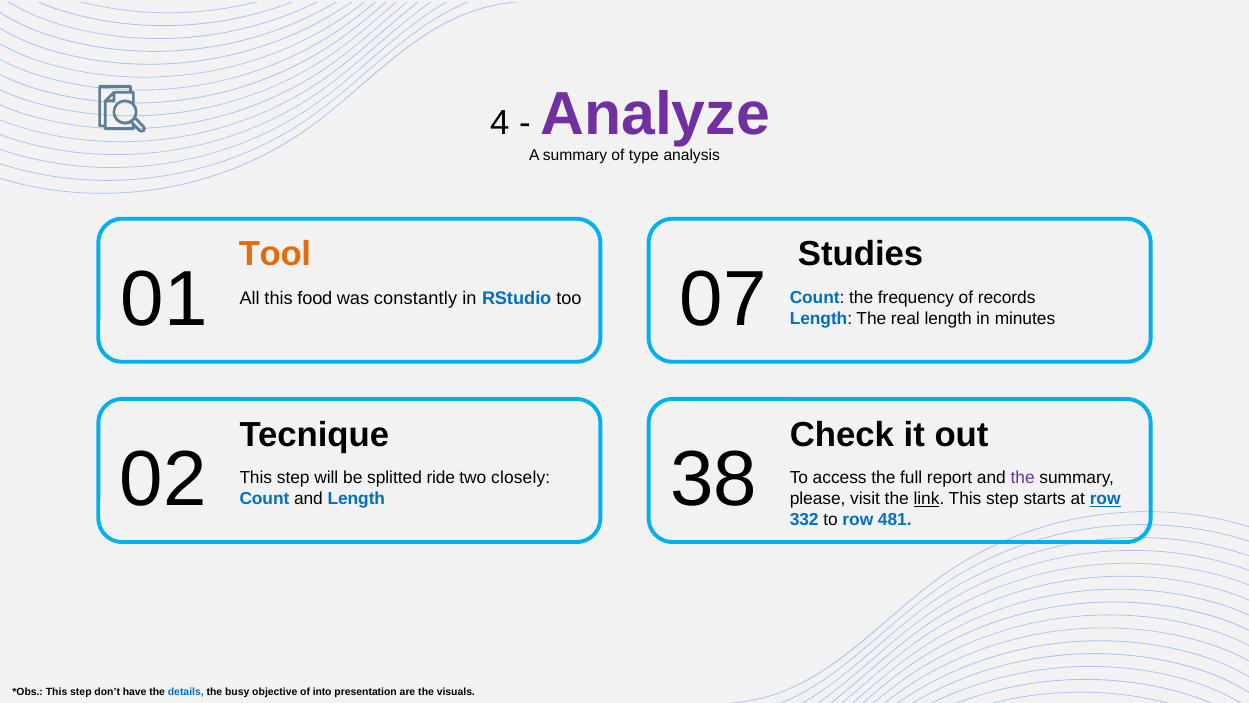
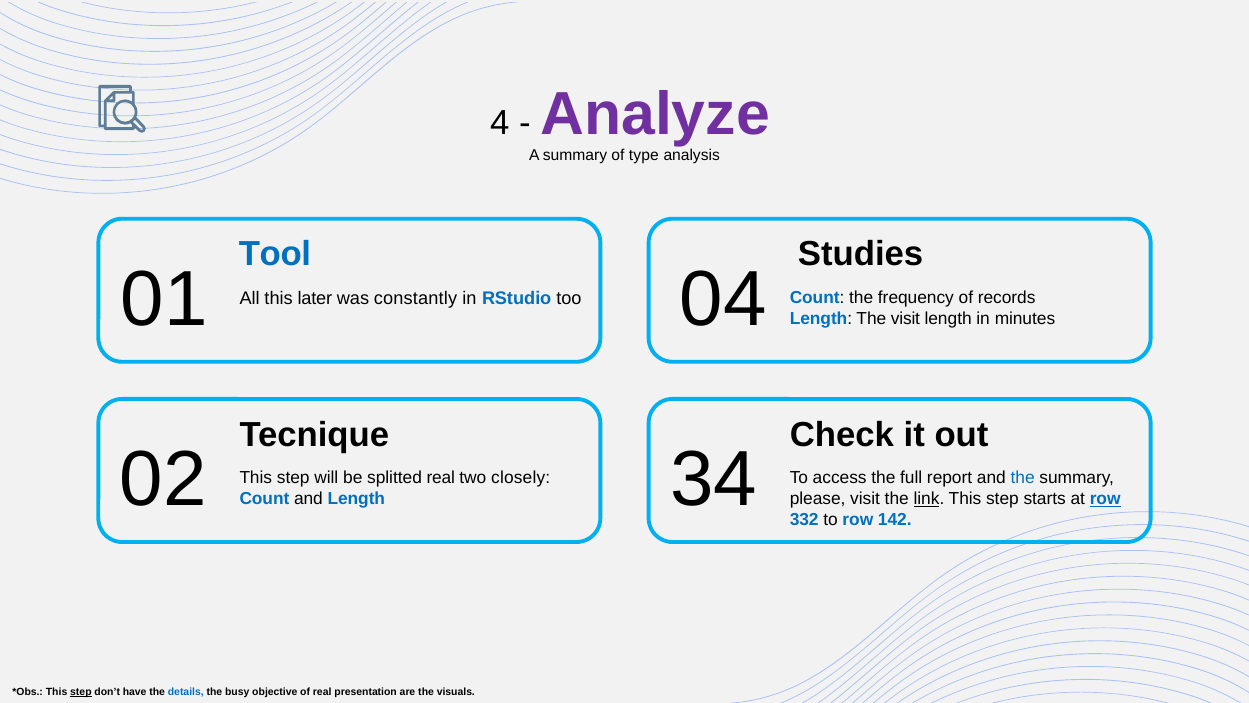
Tool colour: orange -> blue (275, 254)
07: 07 -> 04 (723, 299)
food: food -> later (315, 298)
The real: real -> visit (905, 318)
38: 38 -> 34 (714, 480)
splitted ride: ride -> real (441, 478)
the colour: purple -> blue (1023, 478)
481: 481 -> 142 (895, 519)
step underline: none -> present (81, 691)
of into: into -> real (322, 691)
